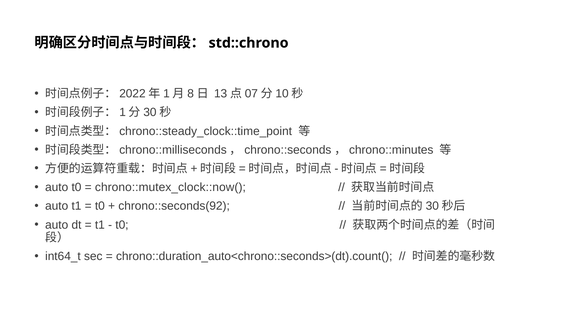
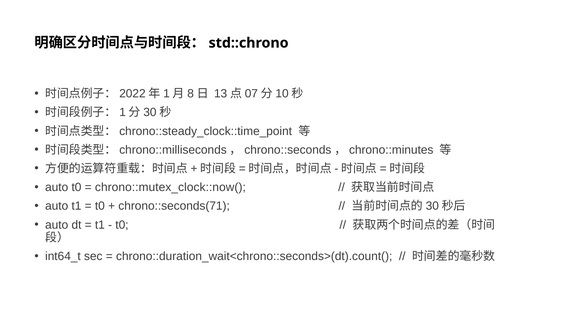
chrono::seconds(92: chrono::seconds(92 -> chrono::seconds(71 (174, 206)
chrono::duration_auto<chrono::seconds>(dt).count(: chrono::duration_auto<chrono::seconds>(dt).count( -> chrono::duration_wait<chrono::seconds>(dt).count( (254, 256)
